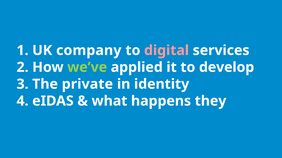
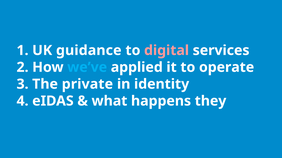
company: company -> guidance (89, 51)
we’ve colour: light green -> light blue (87, 67)
develop: develop -> operate (227, 67)
